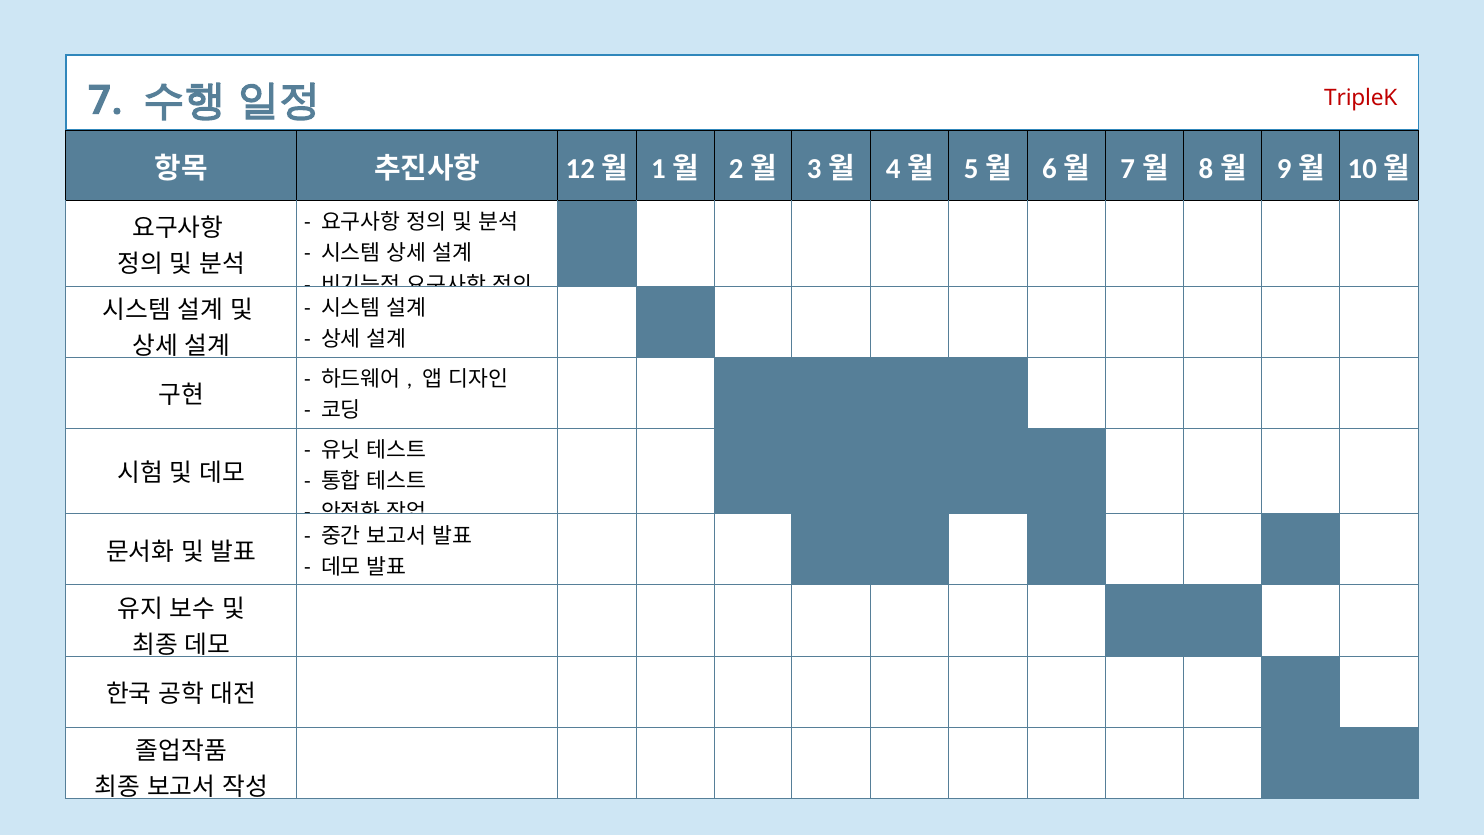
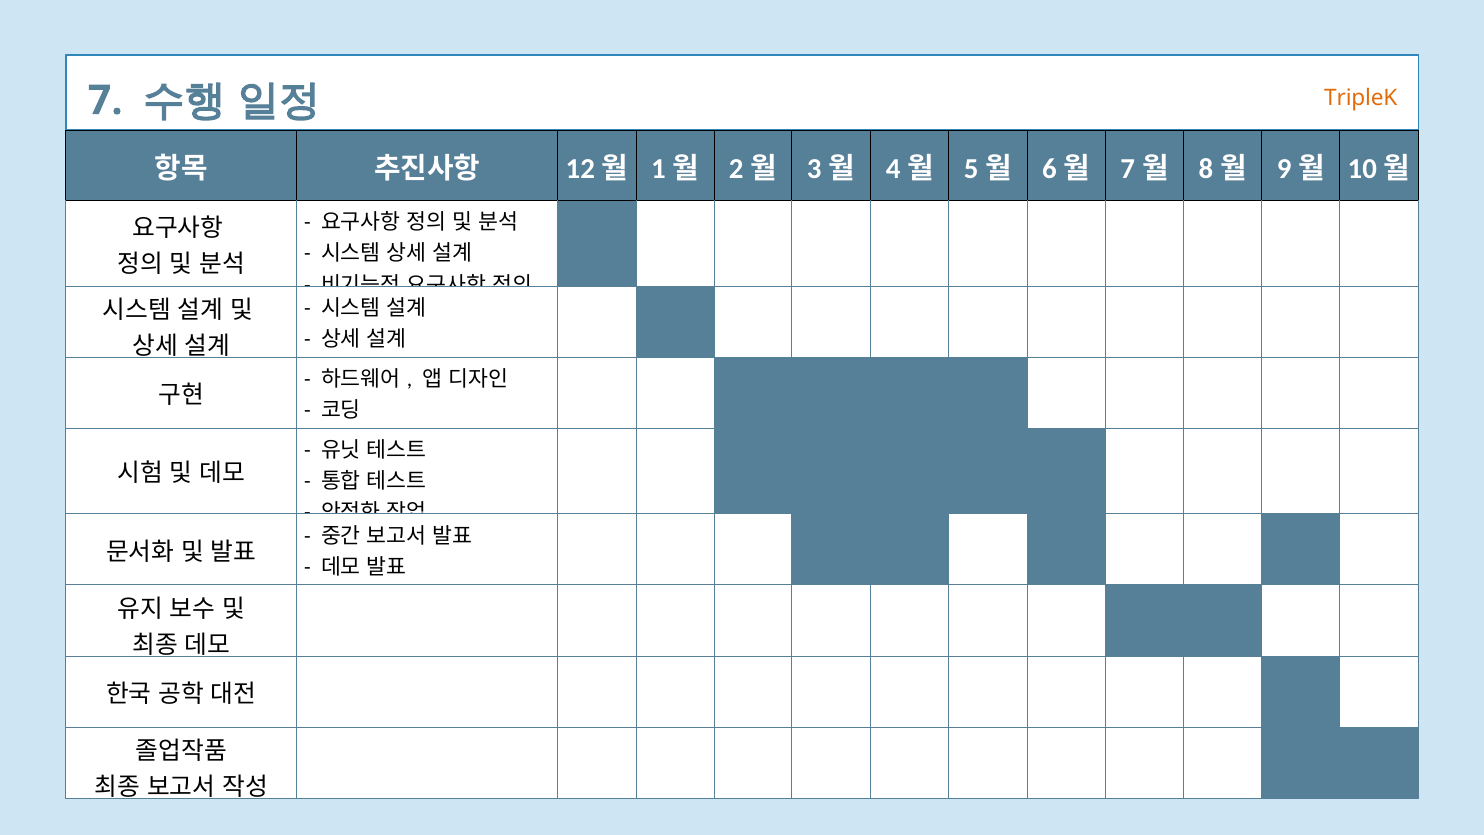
TripleK colour: red -> orange (1361, 98)
